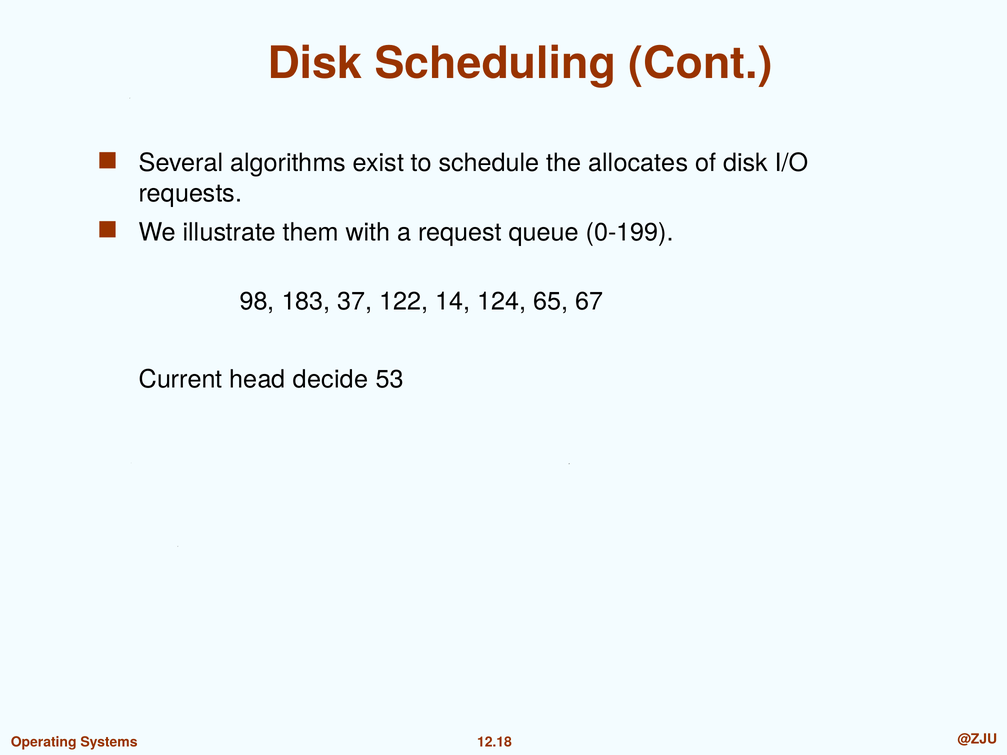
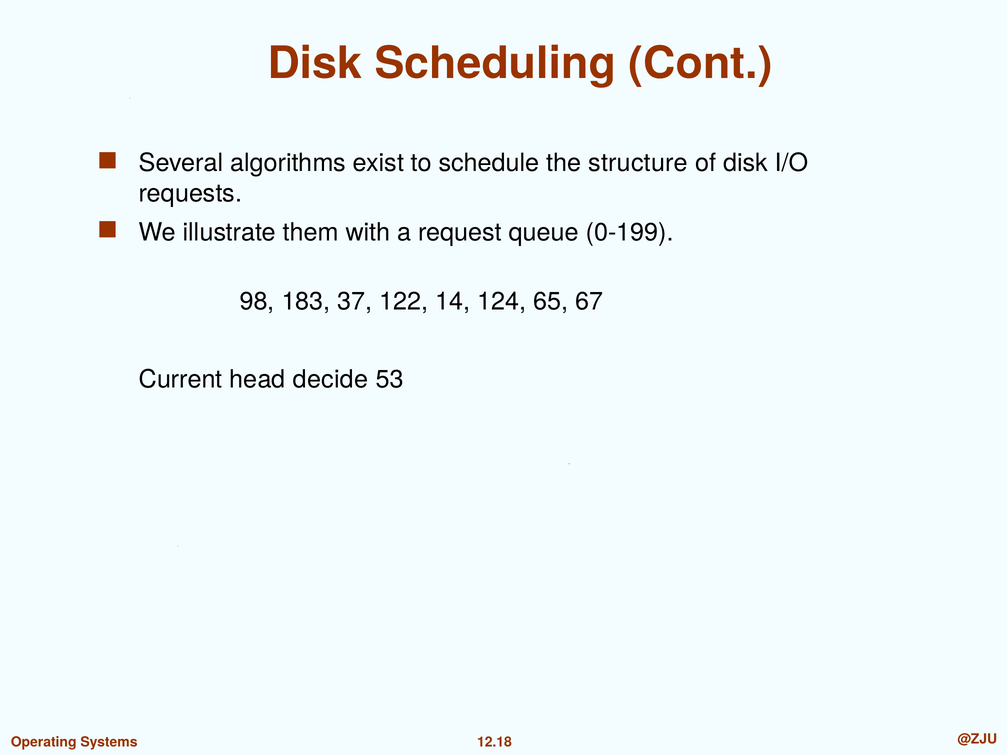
allocates: allocates -> structure (638, 163)
